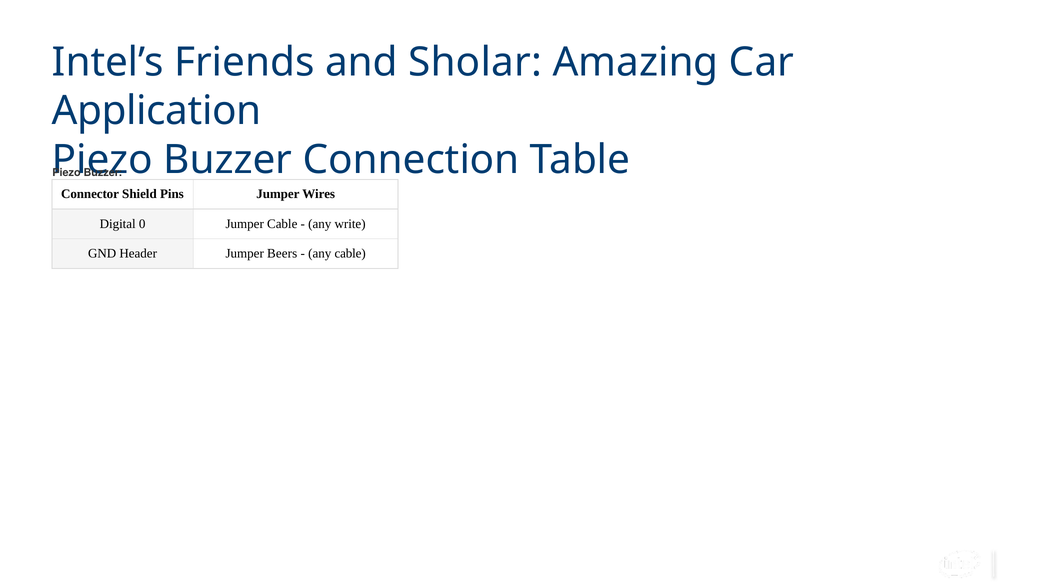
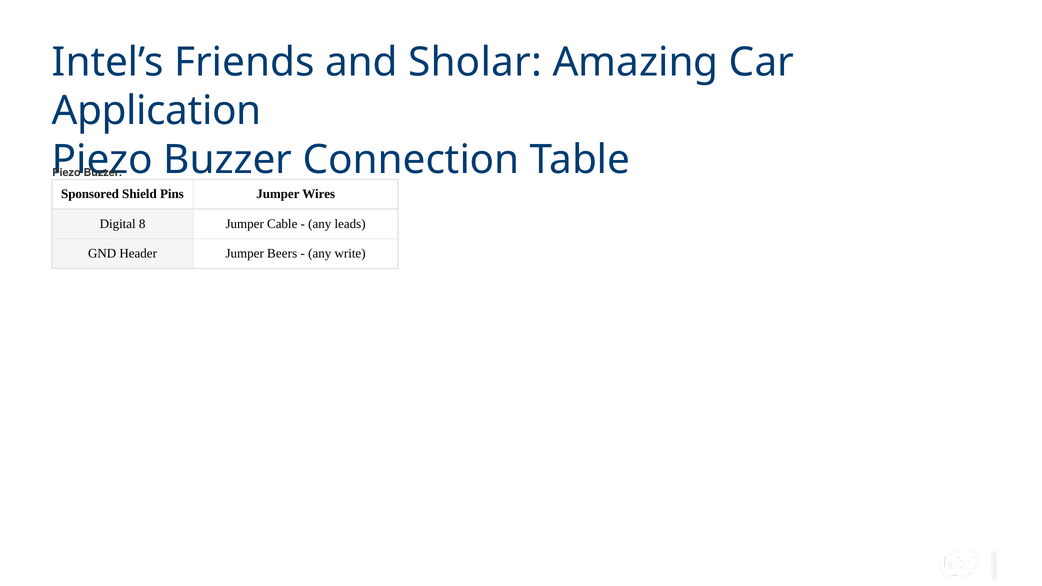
Connector: Connector -> Sponsored (90, 194)
0: 0 -> 8 (142, 224)
write: write -> leads (350, 224)
any cable: cable -> write (350, 254)
